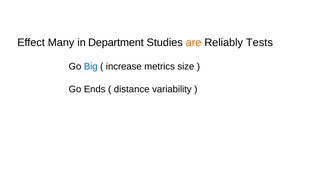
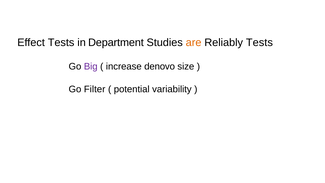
Effect Many: Many -> Tests (61, 43)
Big colour: blue -> purple (91, 66)
metrics: metrics -> denovo (160, 66)
Ends: Ends -> Filter (95, 89)
distance: distance -> potential (132, 89)
